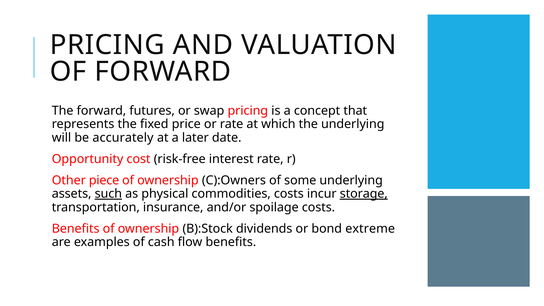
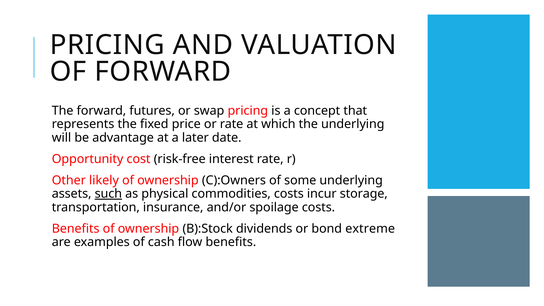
accurately: accurately -> advantage (123, 138)
piece: piece -> likely (104, 180)
storage underline: present -> none (364, 194)
